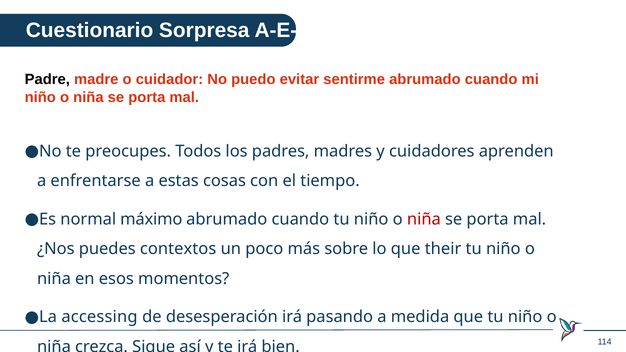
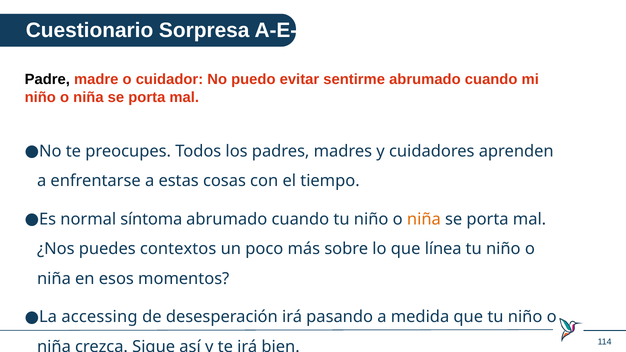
máximo: máximo -> síntoma (151, 219)
niña colour: red -> orange (424, 219)
their: their -> línea (443, 249)
